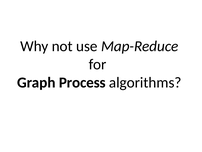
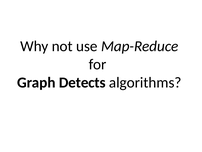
Process: Process -> Detects (82, 82)
